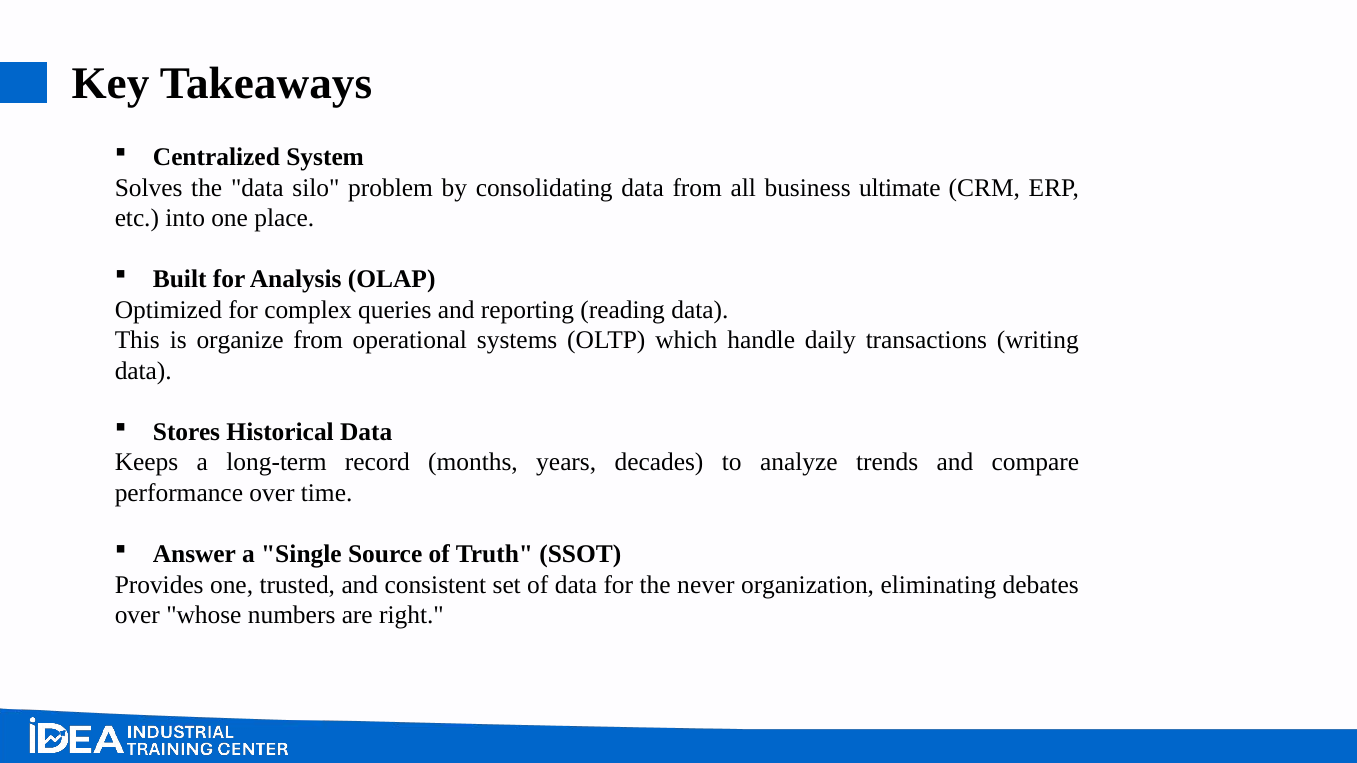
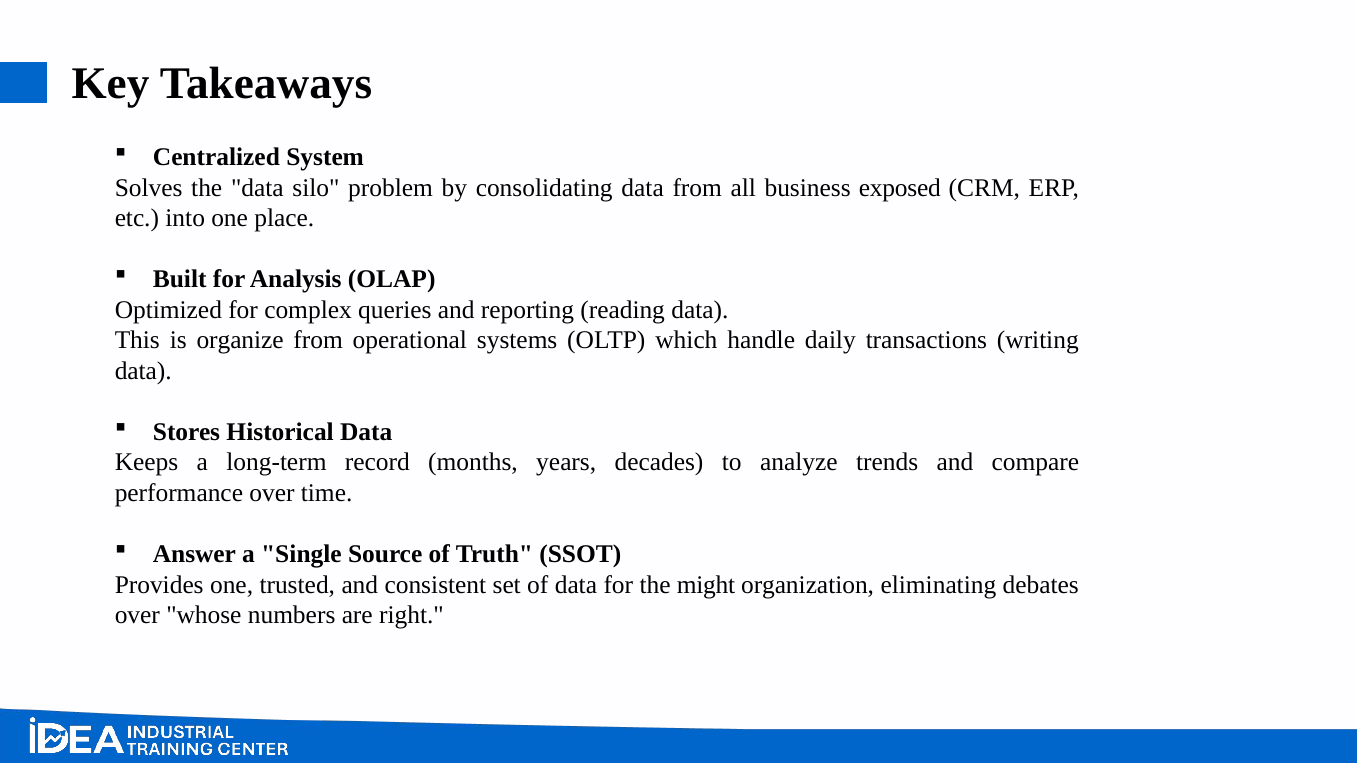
ultimate: ultimate -> exposed (900, 188)
never: never -> might (706, 585)
